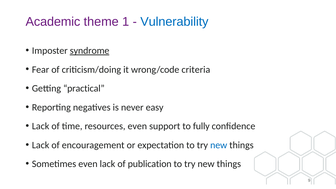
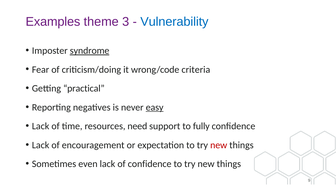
Academic: Academic -> Examples (53, 22)
1: 1 -> 3 (126, 22)
easy underline: none -> present (155, 107)
resources even: even -> need (137, 126)
new colour: blue -> red (219, 145)
of publication: publication -> confidence (150, 164)
